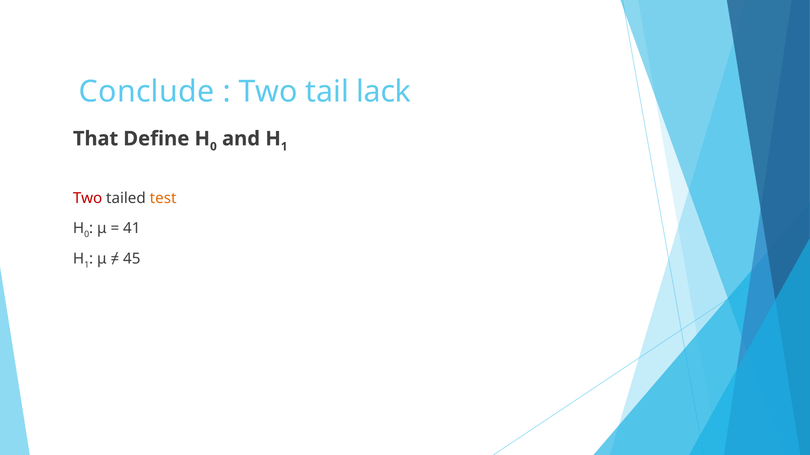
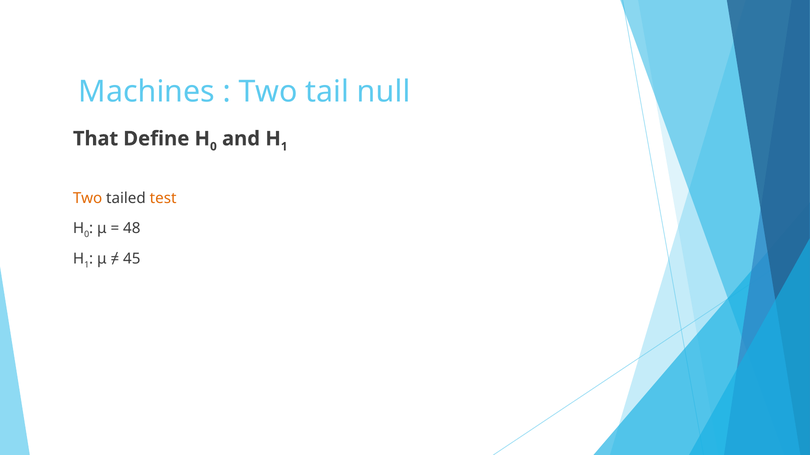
Conclude: Conclude -> Machines (147, 92)
lack: lack -> null (384, 92)
Two colour: red -> orange (88, 199)
41: 41 -> 48 (132, 229)
